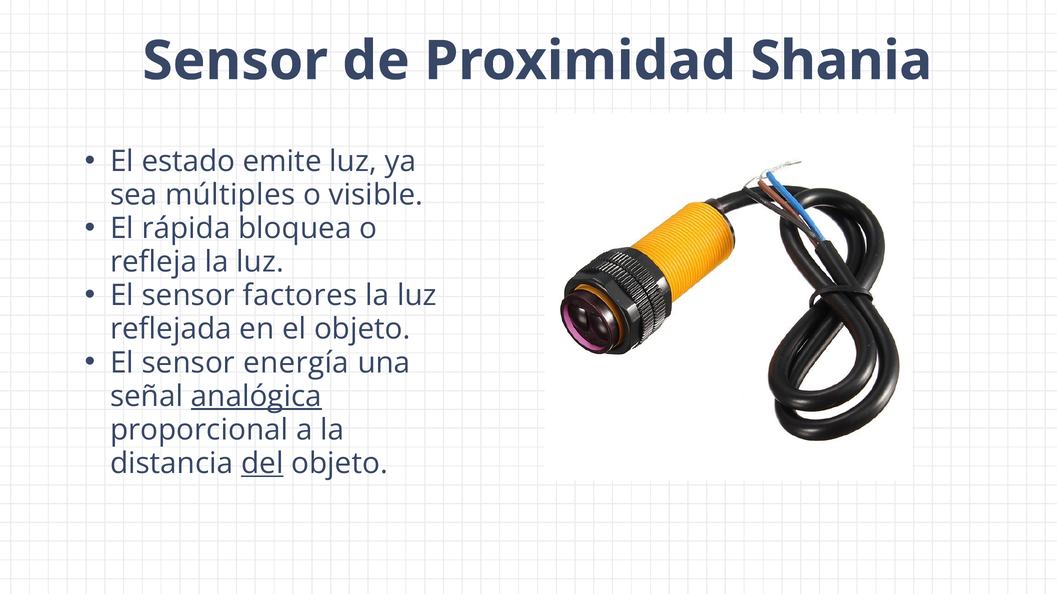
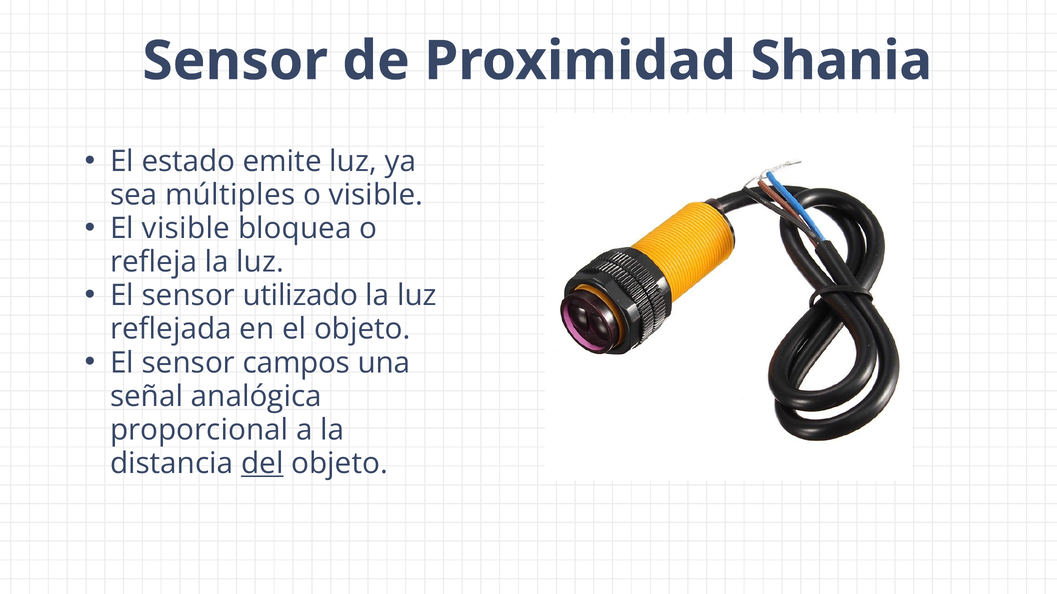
El rápida: rápida -> visible (186, 229)
factores: factores -> utilizado (300, 296)
energía: energía -> campos (296, 363)
analógica underline: present -> none (256, 397)
